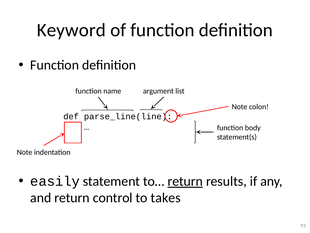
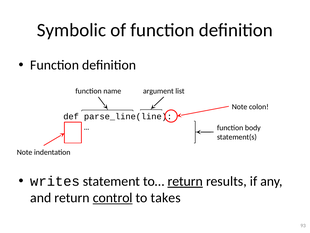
Keyword: Keyword -> Symbolic (71, 30)
easily: easily -> writes (55, 181)
control underline: none -> present (113, 197)
